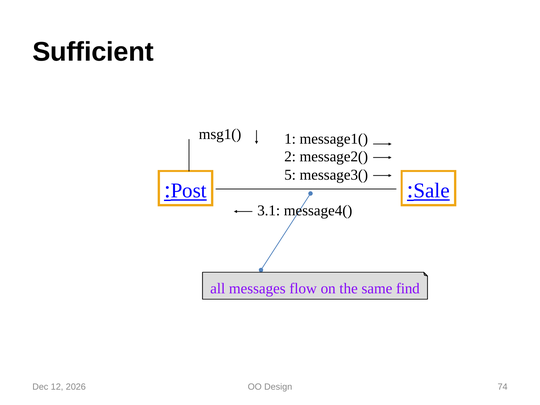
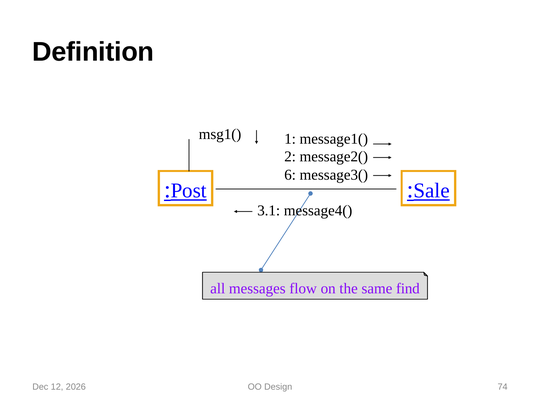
Sufficient: Sufficient -> Definition (93, 52)
5: 5 -> 6 (290, 175)
